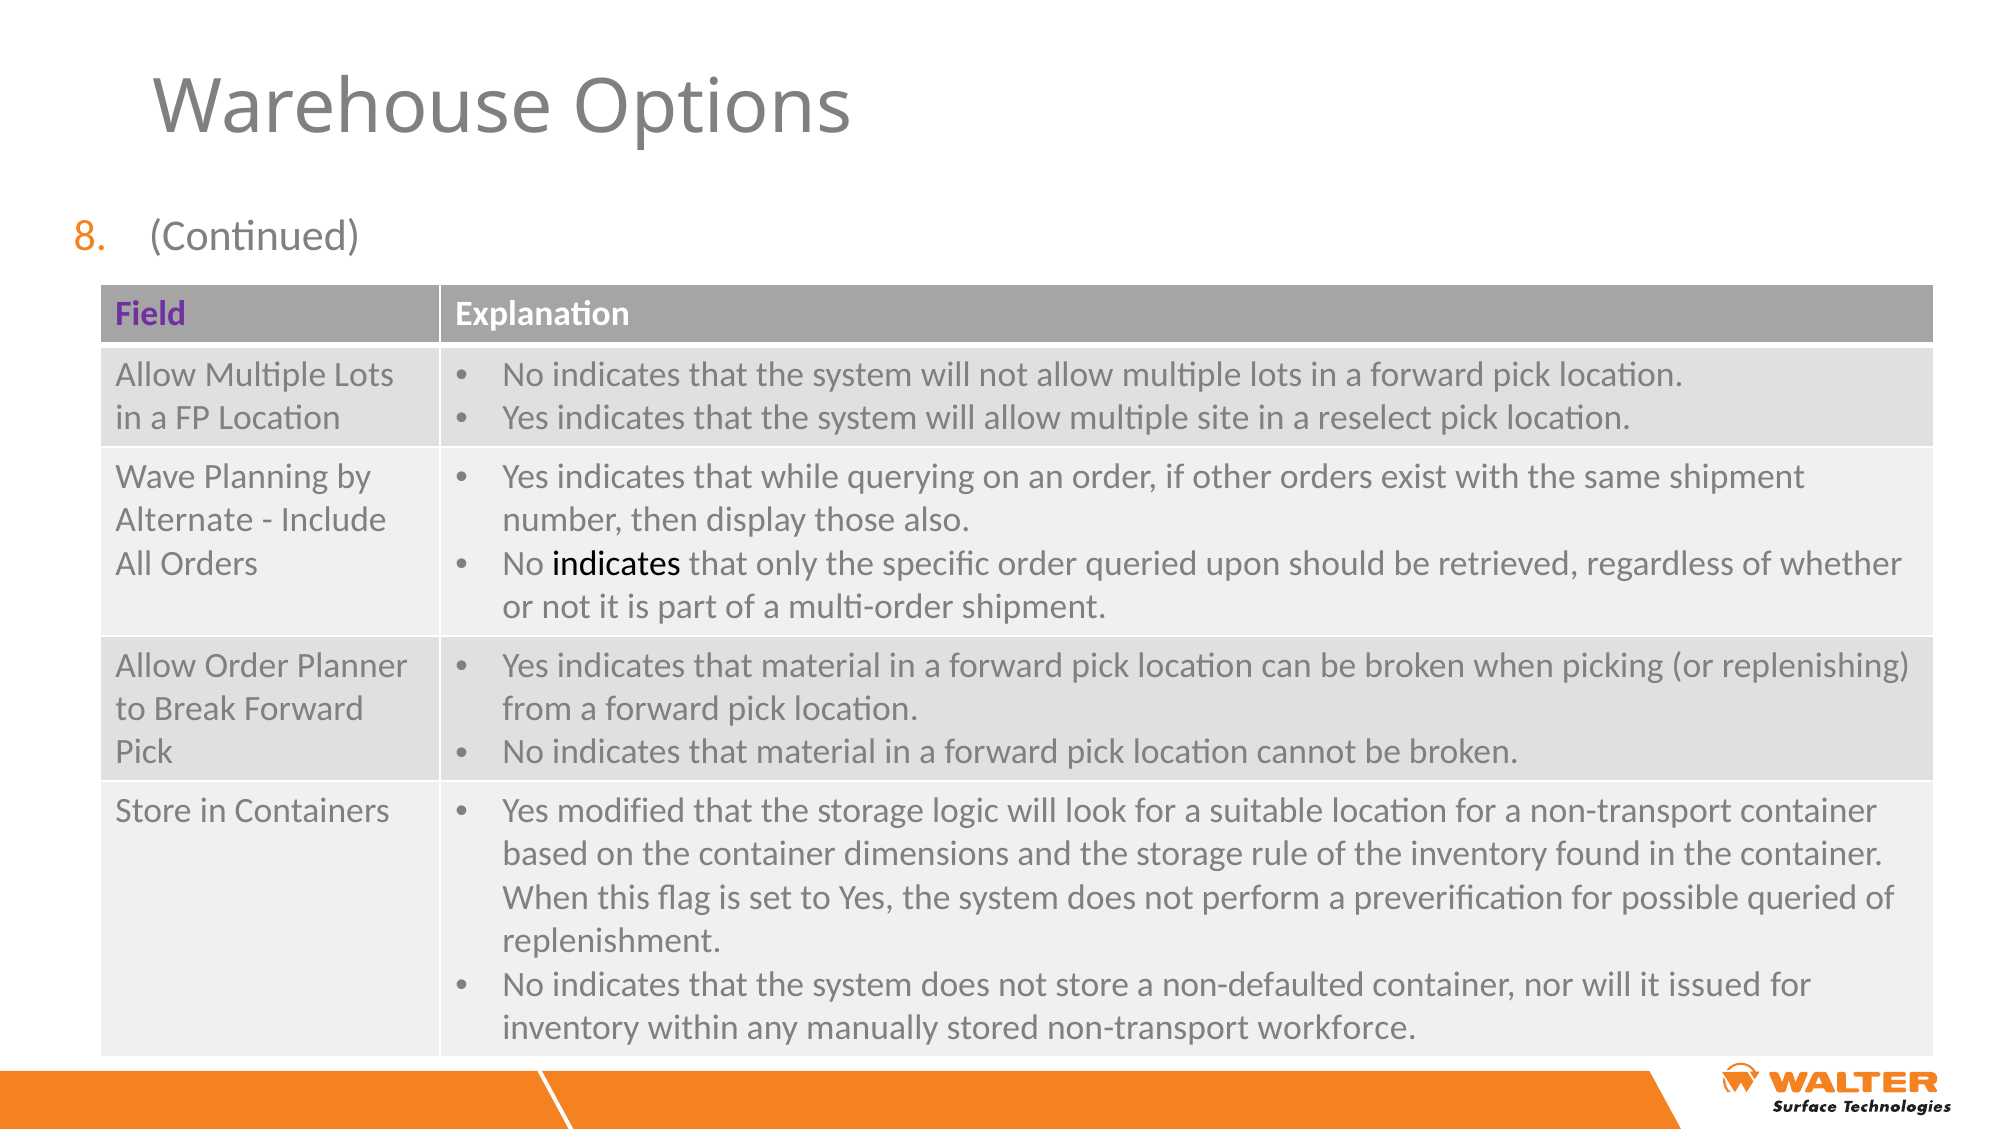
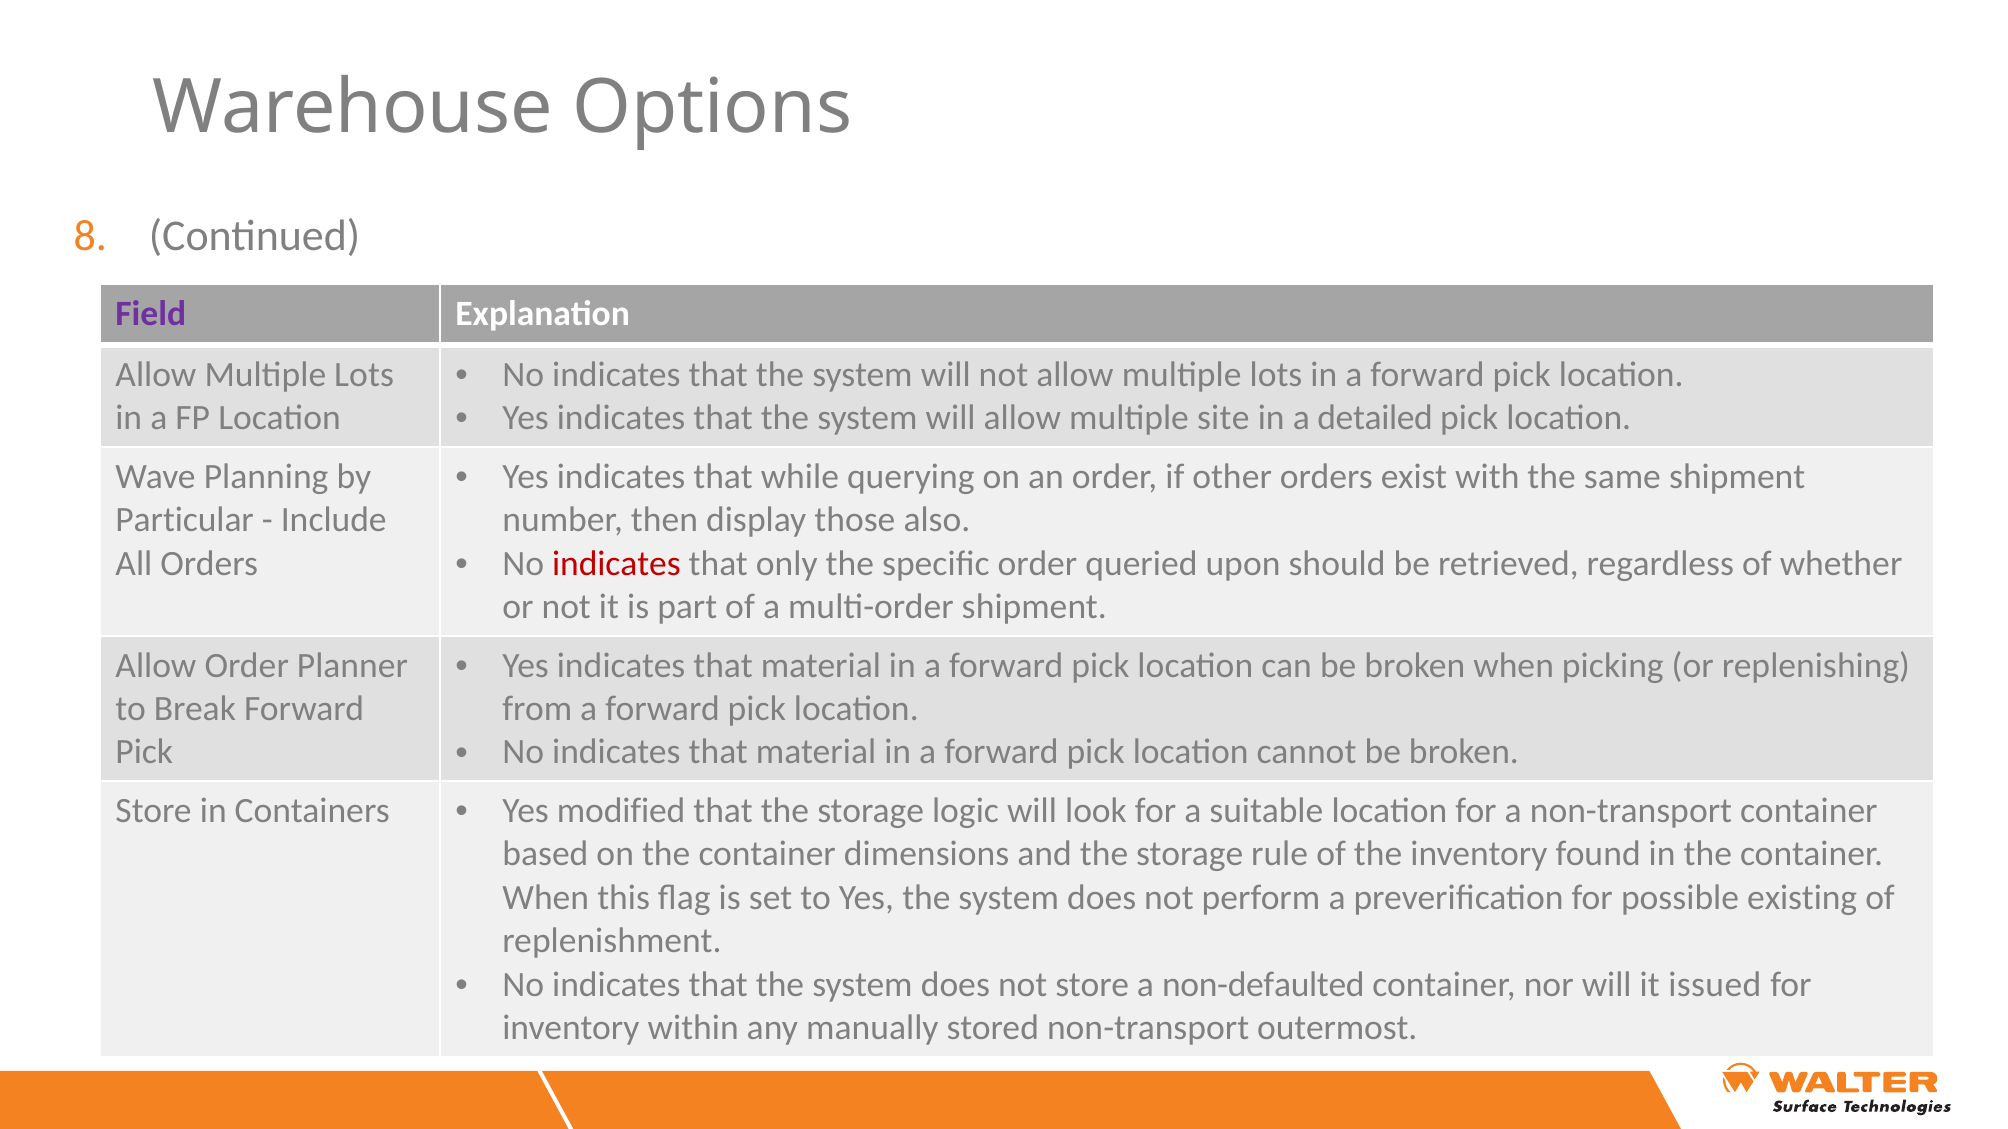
reselect: reselect -> detailed (1375, 418)
Alternate: Alternate -> Particular (185, 520)
indicates colour: black -> red (616, 564)
possible queried: queried -> existing (1802, 898)
workforce: workforce -> outermost (1337, 1028)
